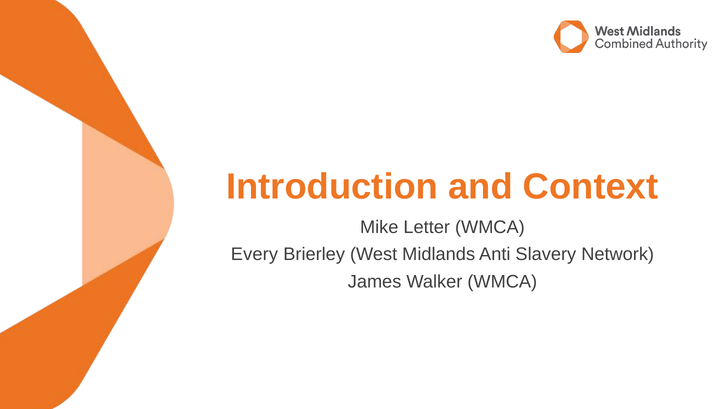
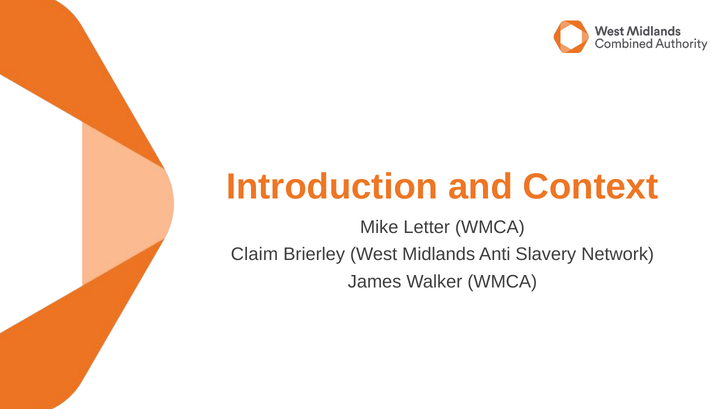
Every: Every -> Claim (254, 255)
